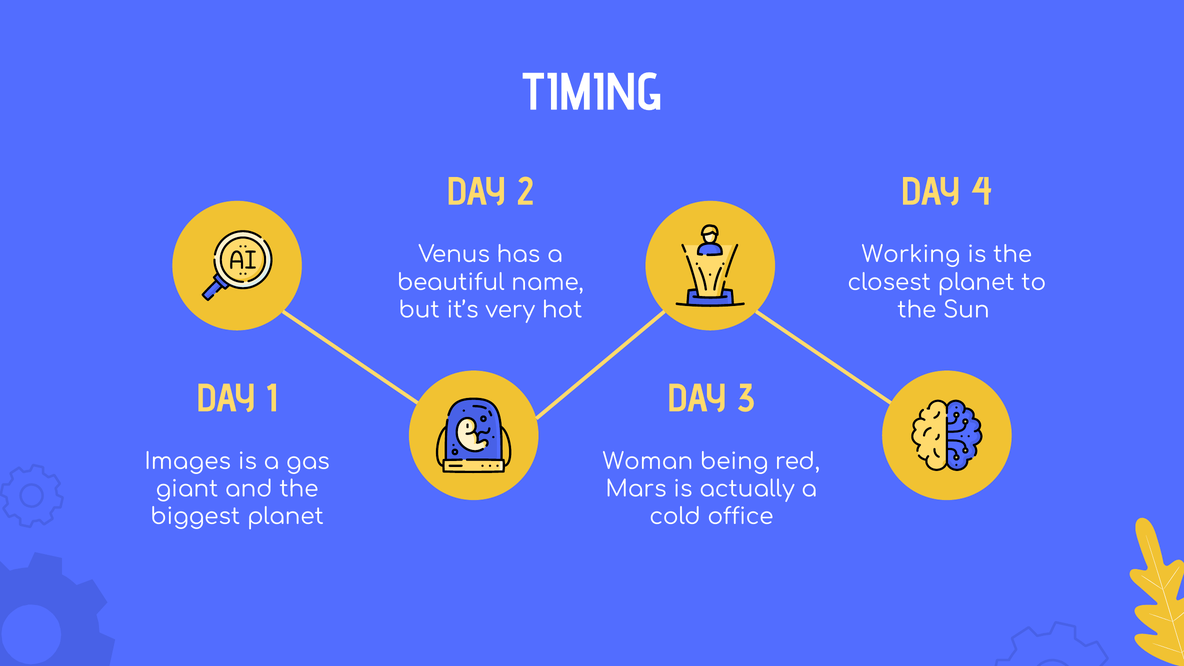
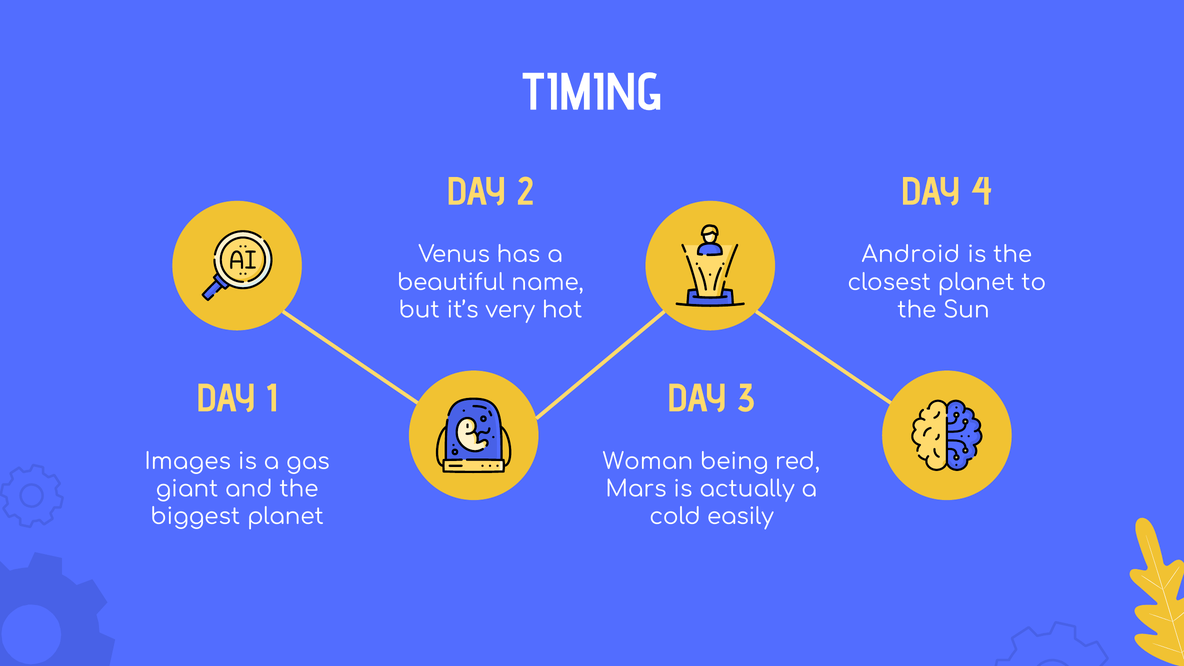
Working: Working -> Android (911, 255)
office: office -> easily (740, 517)
